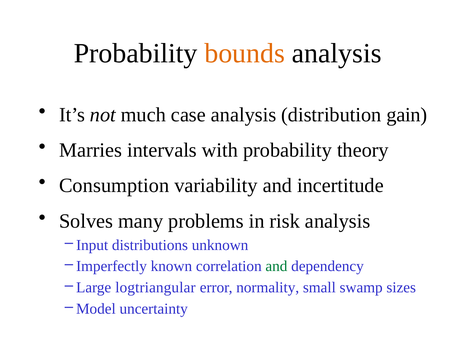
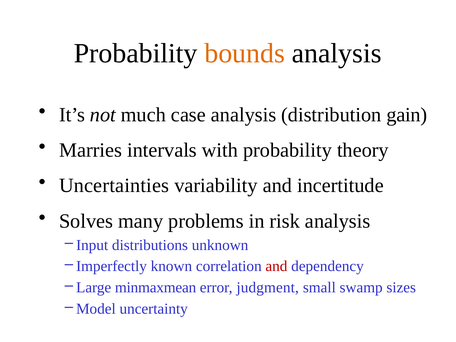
Consumption: Consumption -> Uncertainties (114, 186)
and colour: green -> red (276, 266)
logtriangular: logtriangular -> minmaxmean (156, 288)
normality: normality -> judgment (268, 288)
